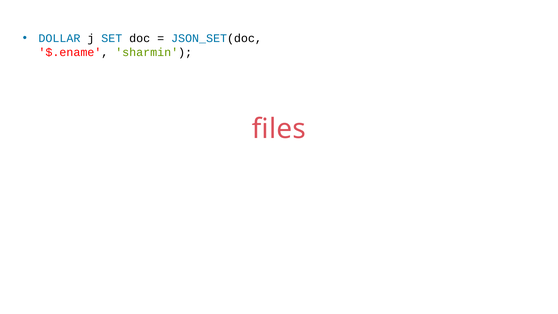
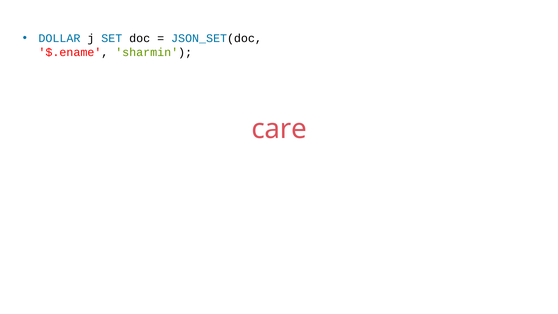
files: files -> care (279, 129)
